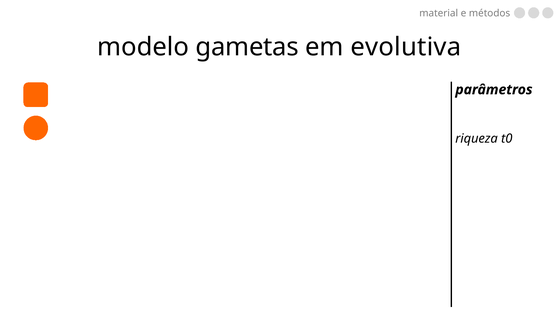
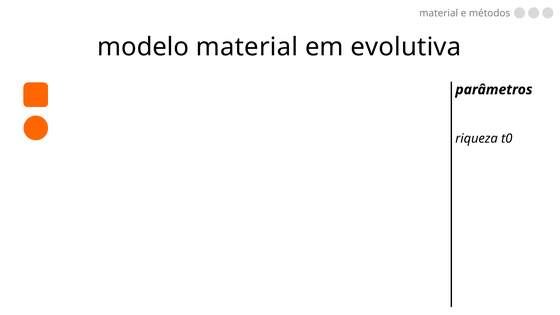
modelo gametas: gametas -> material (247, 47)
